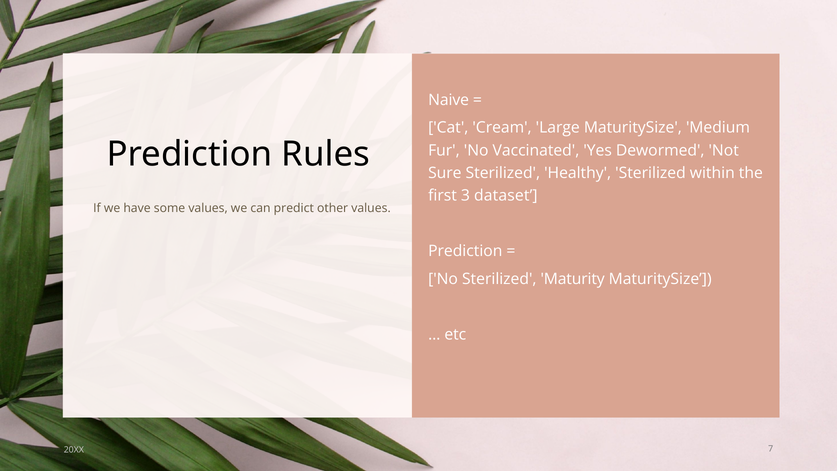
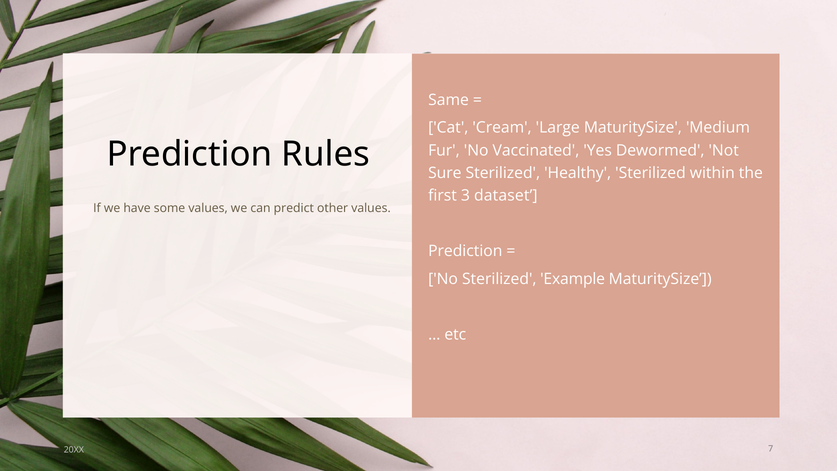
Naive: Naive -> Same (449, 100)
Maturity: Maturity -> Example (573, 279)
